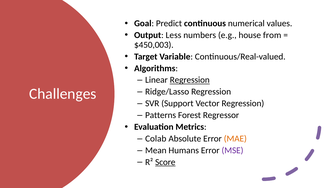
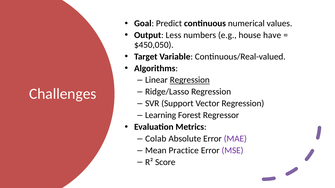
from: from -> have (272, 35)
$450,003: $450,003 -> $450,050 (154, 45)
Patterns: Patterns -> Learning (161, 115)
MAE colour: orange -> purple (235, 139)
Humans: Humans -> Practice (184, 151)
Score underline: present -> none (165, 162)
